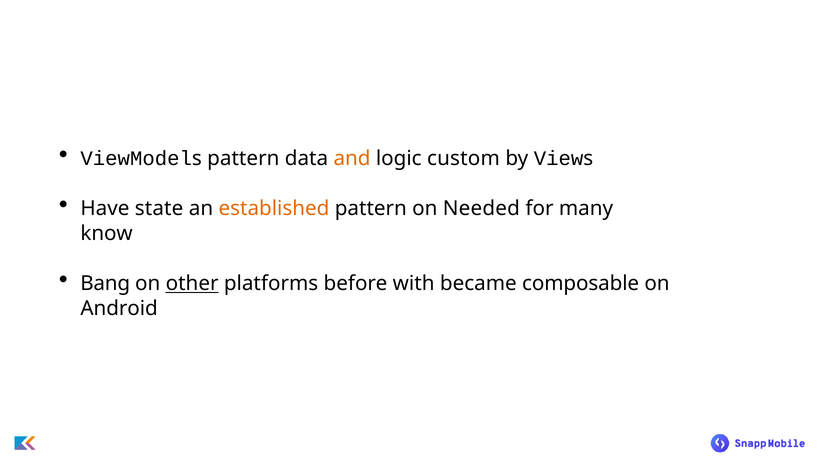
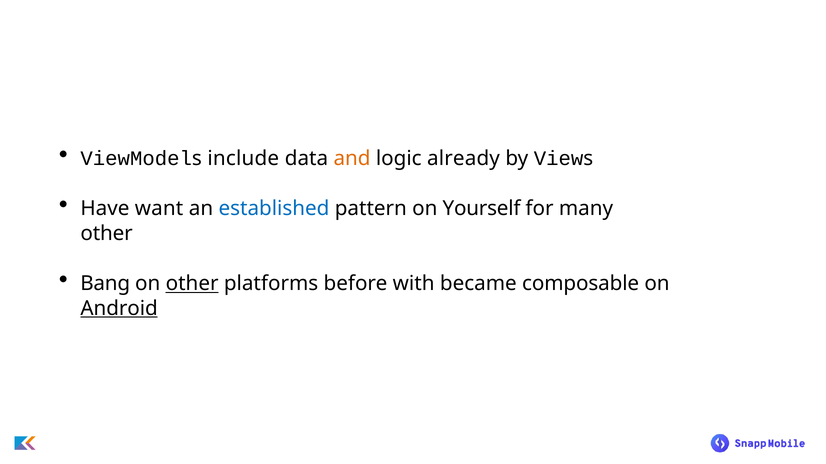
pattern: pattern -> include (243, 159)
custom: custom -> already (463, 159)
state: state -> want (159, 209)
established colour: orange -> blue (274, 209)
Needed: Needed -> Yourself (482, 209)
know: know -> other (107, 234)
Android underline: none -> present (119, 309)
